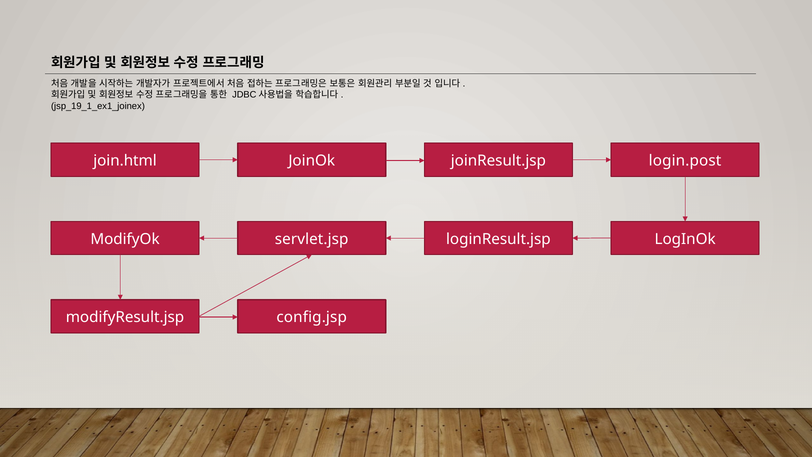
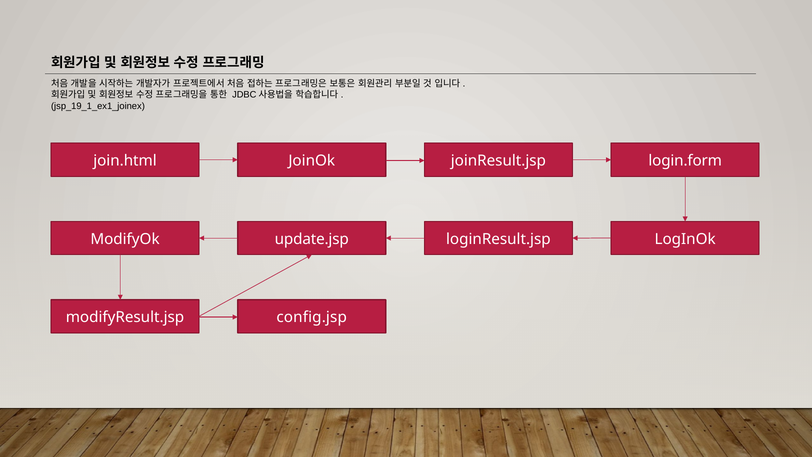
login.post: login.post -> login.form (685, 161)
servlet.jsp: servlet.jsp -> update.jsp (312, 239)
